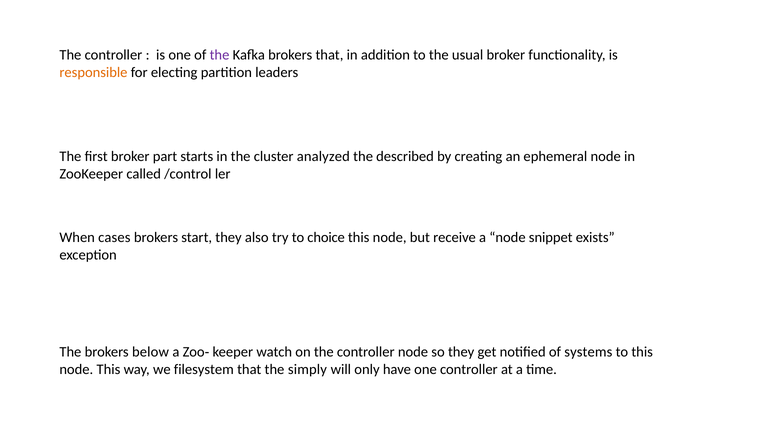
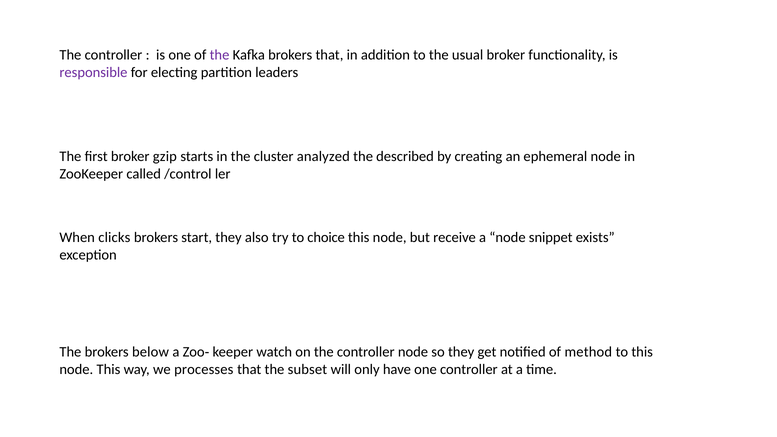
responsible colour: orange -> purple (93, 72)
part: part -> gzip (165, 157)
cases: cases -> clicks (114, 238)
systems: systems -> method (588, 352)
filesystem: filesystem -> processes (204, 369)
simply: simply -> subset (307, 369)
